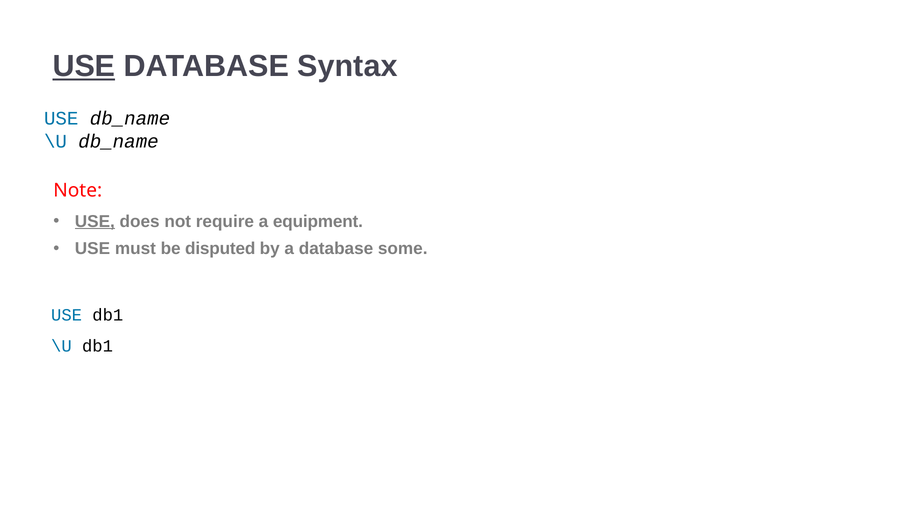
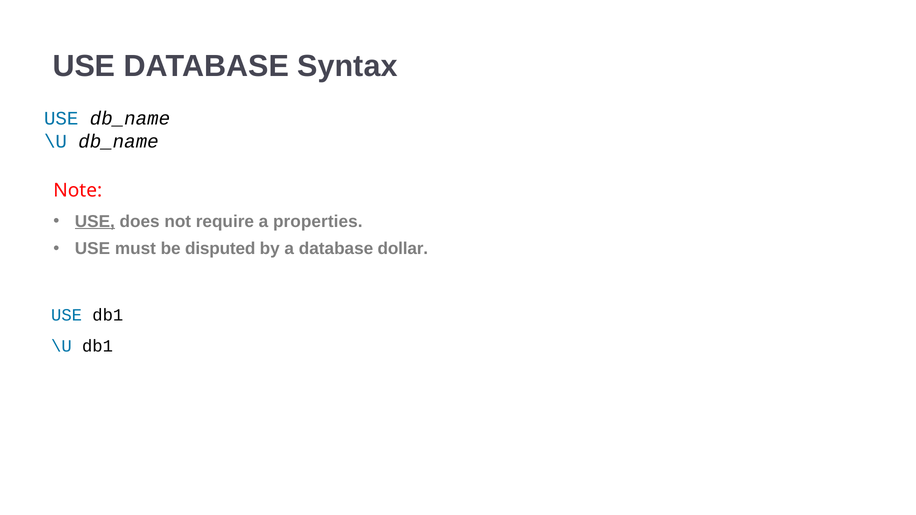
USE underline: present -> none (84, 66)
equipment: equipment -> properties (318, 221)
some: some -> dollar (403, 249)
